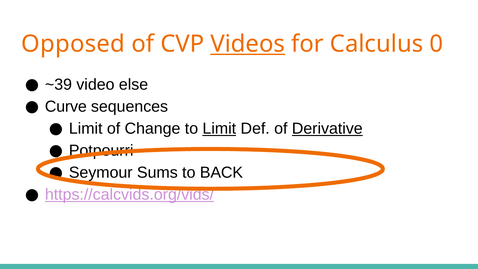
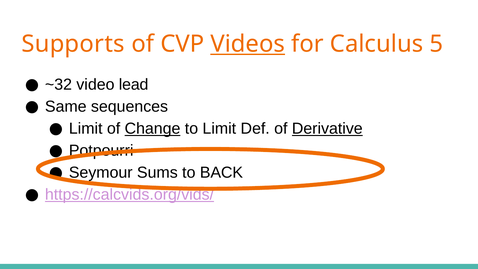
Opposed: Opposed -> Supports (73, 44)
0: 0 -> 5 (436, 44)
~39: ~39 -> ~32 (58, 85)
else: else -> lead (134, 85)
Curve: Curve -> Same (66, 107)
Change underline: none -> present (152, 128)
Limit underline: present -> none (219, 128)
